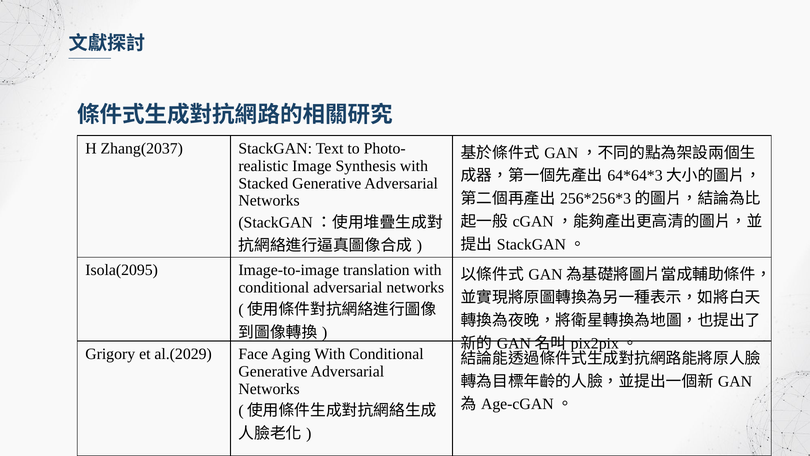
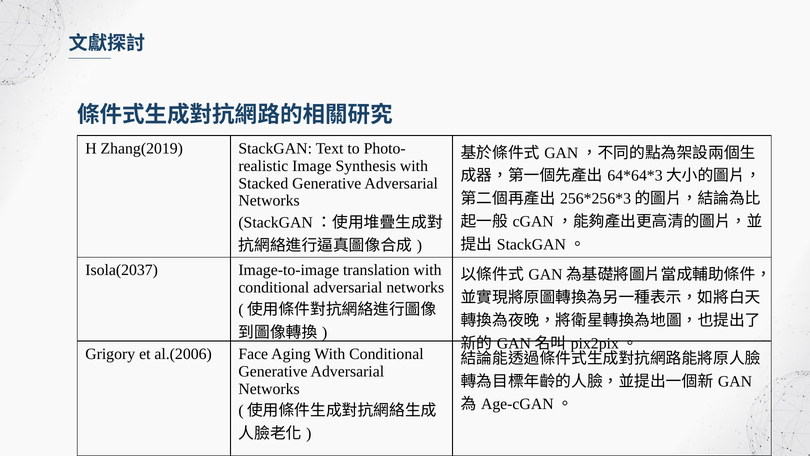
Zhang(2037: Zhang(2037 -> Zhang(2019 (142, 148)
Isola(2095: Isola(2095 -> Isola(2037 (122, 270)
al.(2029: al.(2029 -> al.(2006 (183, 354)
